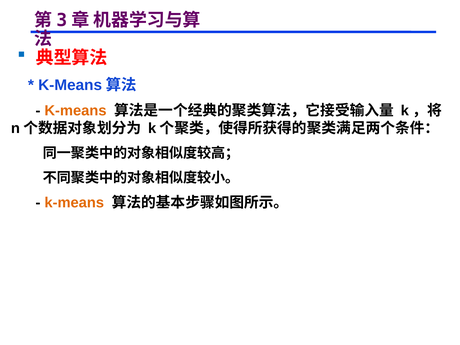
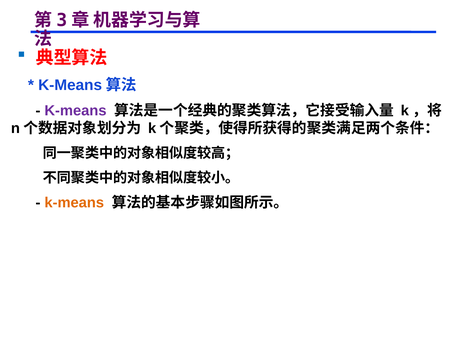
K-means colour: orange -> purple (75, 111)
